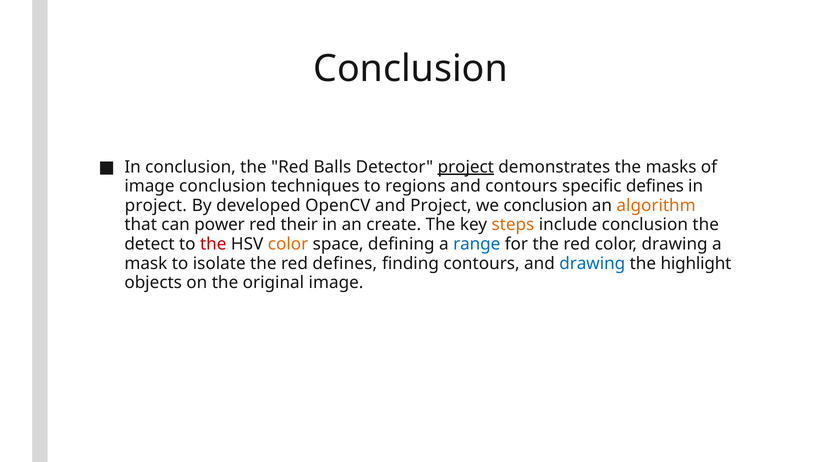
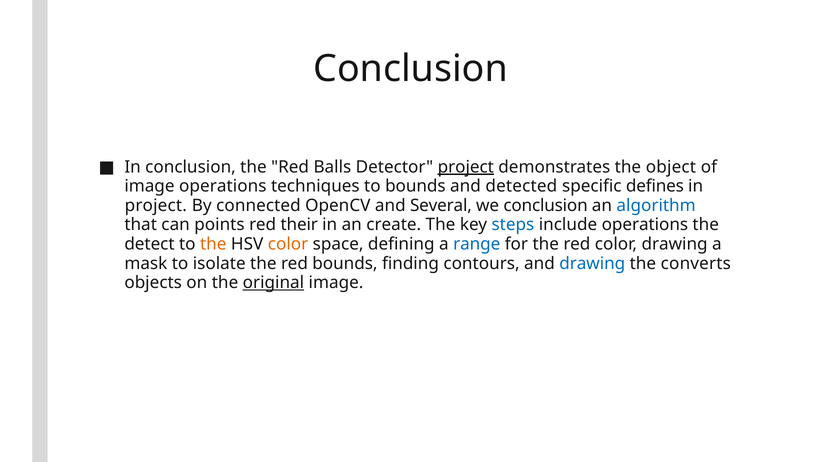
masks: masks -> object (671, 167)
image conclusion: conclusion -> operations (223, 186)
to regions: regions -> bounds (415, 186)
and contours: contours -> detected (521, 186)
developed: developed -> connected (258, 205)
and Project: Project -> Several (441, 205)
algorithm colour: orange -> blue (656, 205)
power: power -> points (219, 225)
steps colour: orange -> blue (513, 225)
include conclusion: conclusion -> operations (645, 225)
the colour: red -> orange (213, 244)
red defines: defines -> bounds (345, 263)
highlight: highlight -> converts (696, 263)
original underline: none -> present (273, 283)
